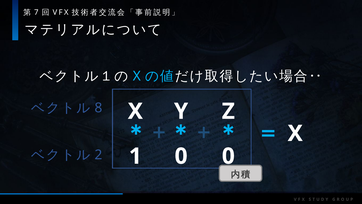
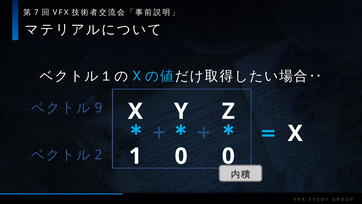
8: 8 -> 9 (98, 108)
